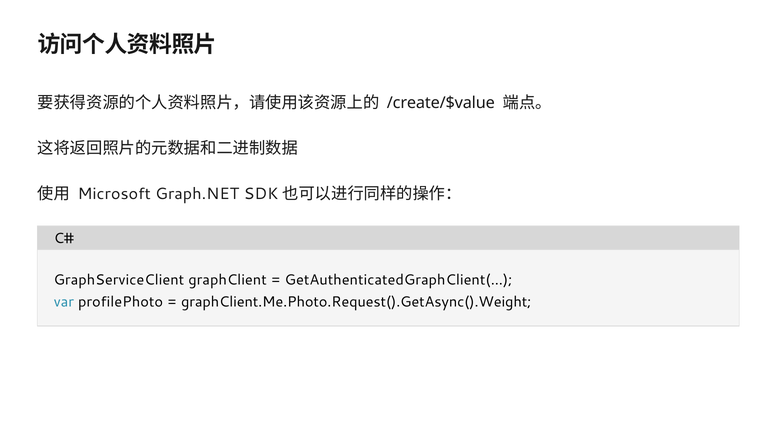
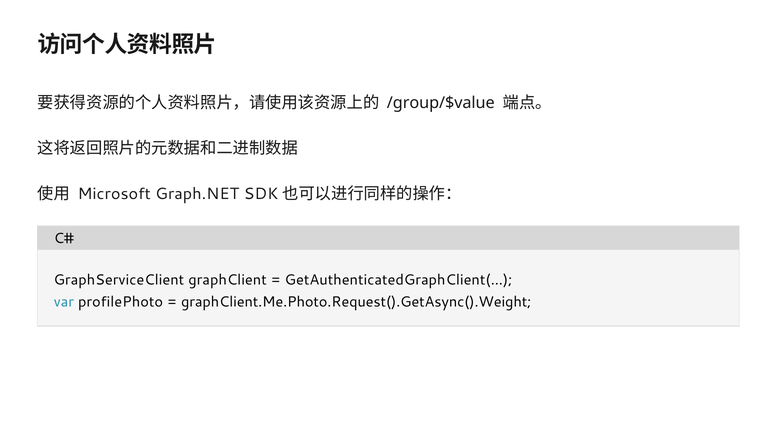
/create/$value: /create/$value -> /group/$value (441, 103)
